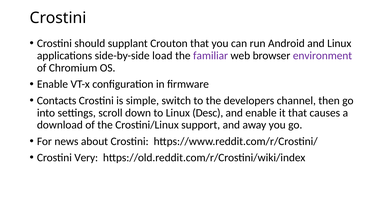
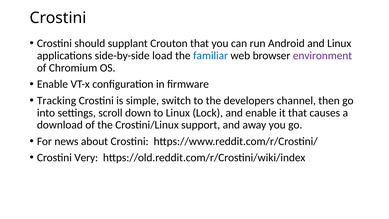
familiar colour: purple -> blue (211, 56)
Contacts: Contacts -> Tracking (57, 100)
Desc: Desc -> Lock (208, 113)
